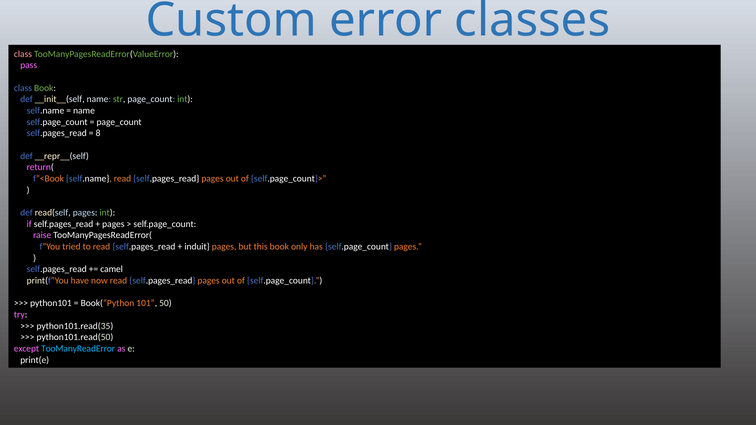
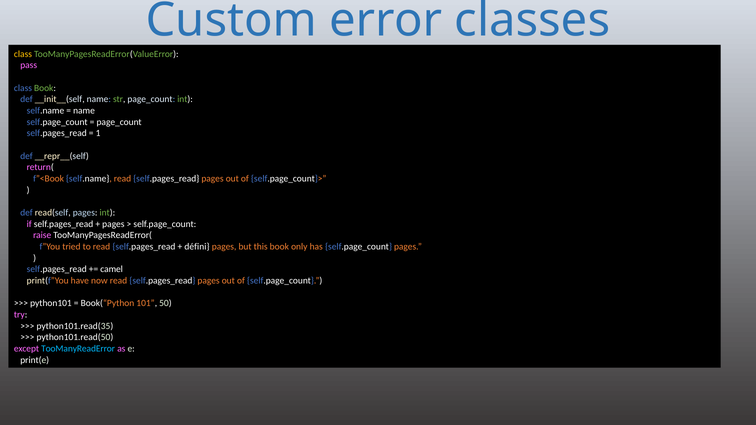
class colour: pink -> yellow (23, 54)
8: 8 -> 1 (98, 133)
induit: induit -> défini (197, 247)
